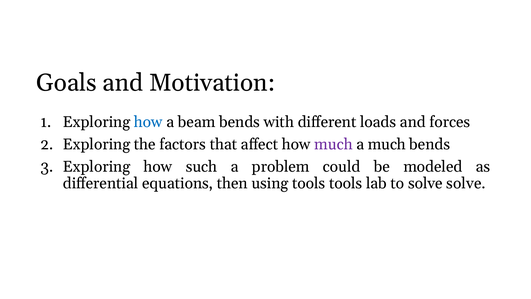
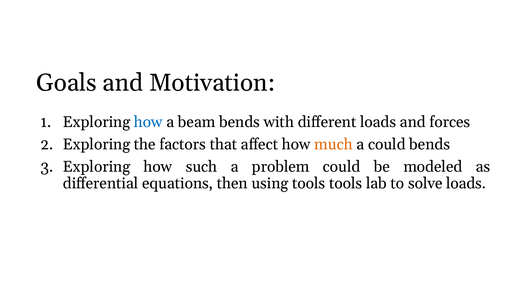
much colour: purple -> orange (334, 144)
a much: much -> could (387, 144)
solve solve: solve -> loads (466, 183)
